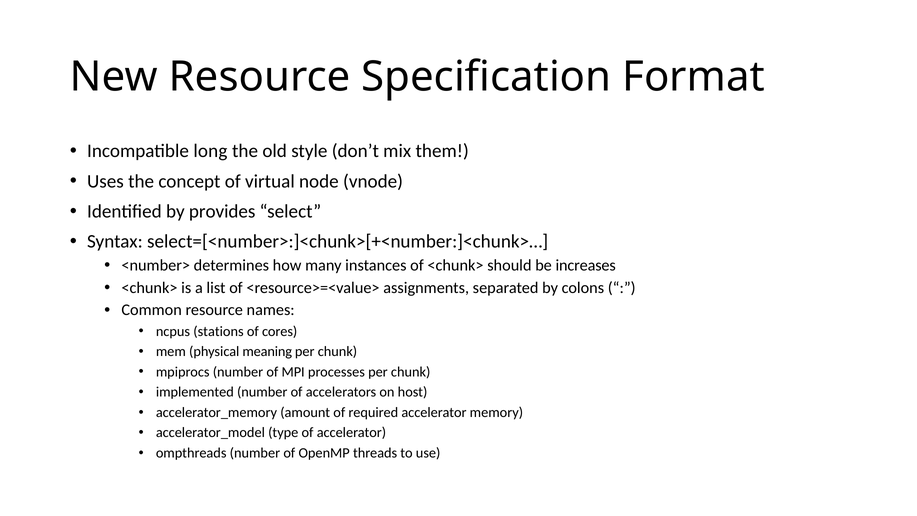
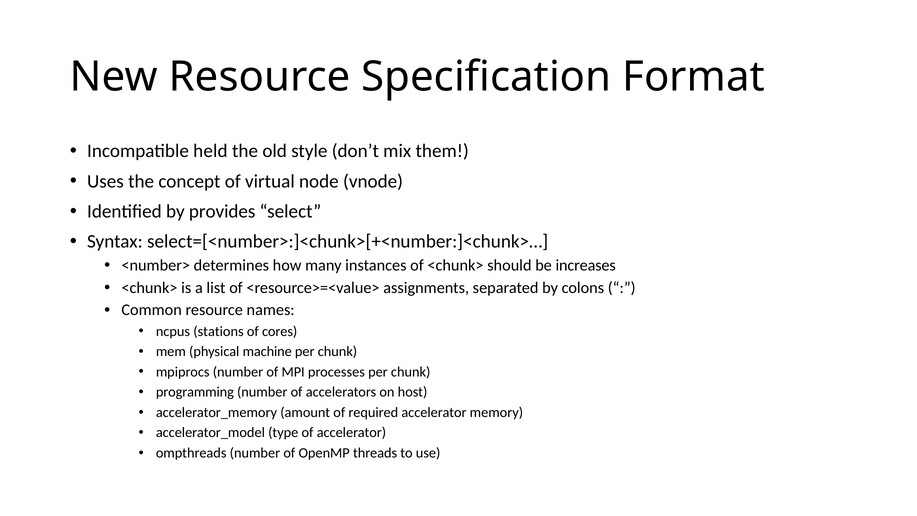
long: long -> held (210, 151)
meaning: meaning -> machine (267, 352)
implemented: implemented -> programming (195, 392)
